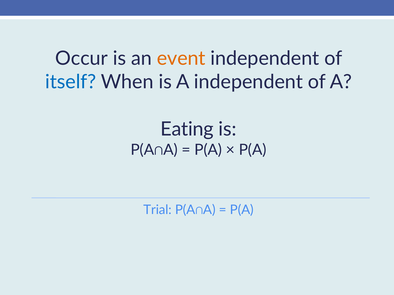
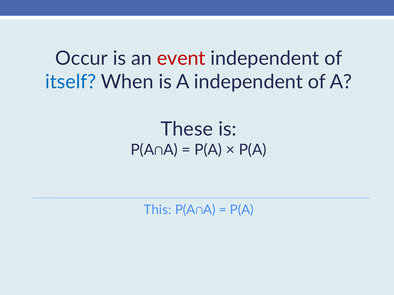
event colour: orange -> red (181, 58)
Eating: Eating -> These (187, 129)
Trial: Trial -> This (157, 210)
